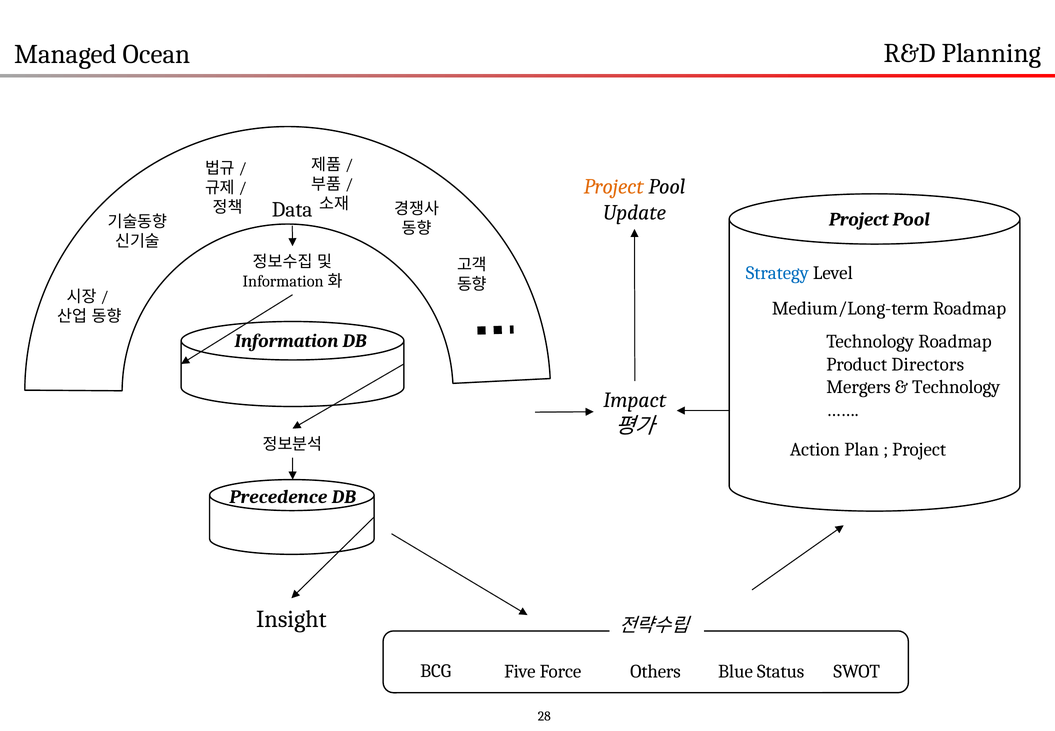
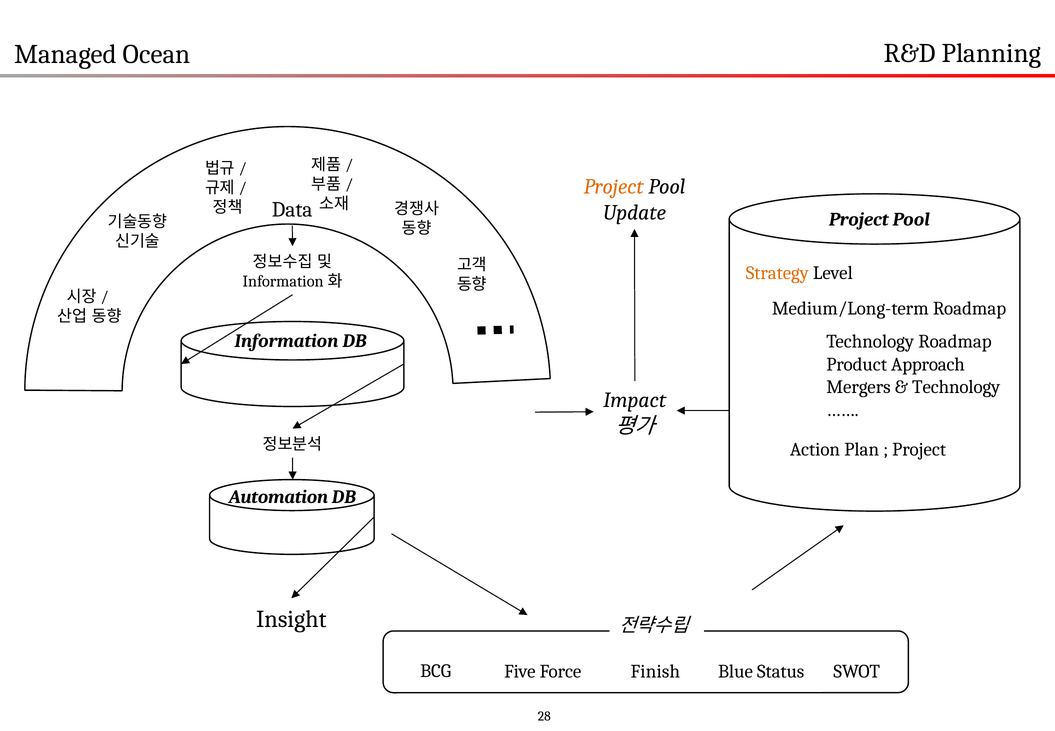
Strategy colour: blue -> orange (777, 273)
Directors: Directors -> Approach (928, 364)
Precedence: Precedence -> Automation (279, 497)
Others: Others -> Finish (655, 671)
